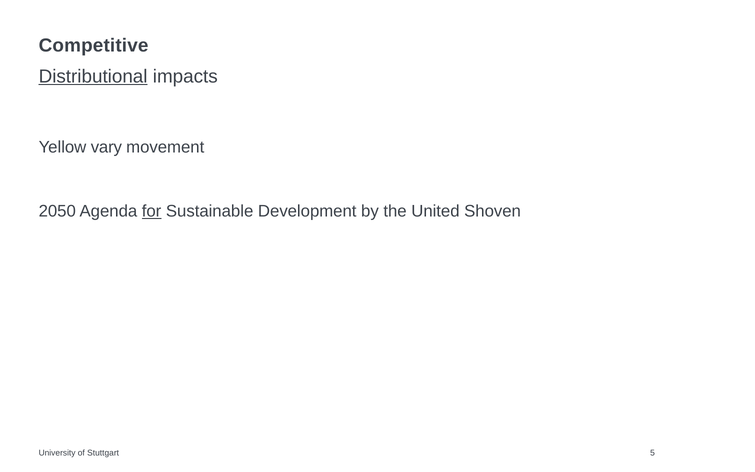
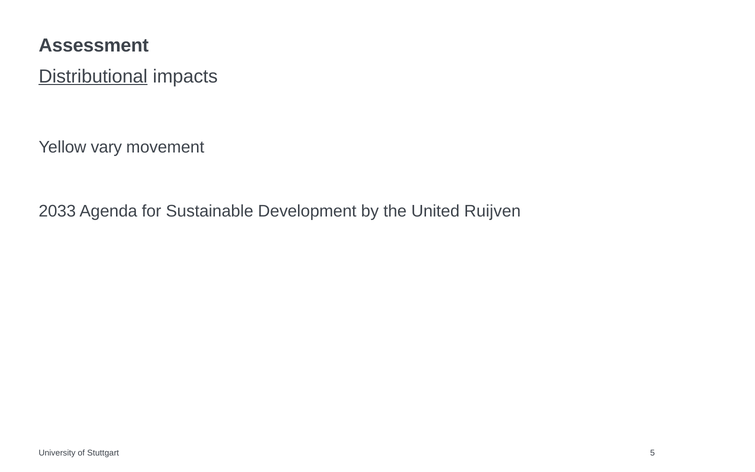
Competitive: Competitive -> Assessment (94, 45)
2050: 2050 -> 2033 (57, 211)
for underline: present -> none (152, 211)
Shoven: Shoven -> Ruijven (492, 211)
